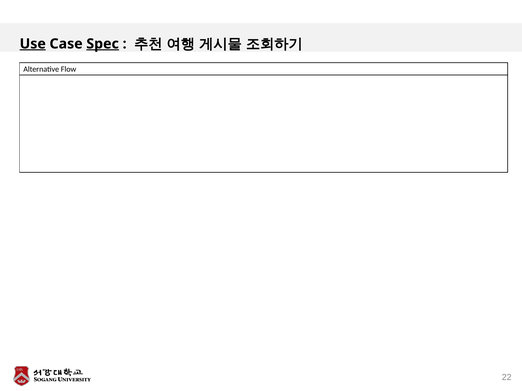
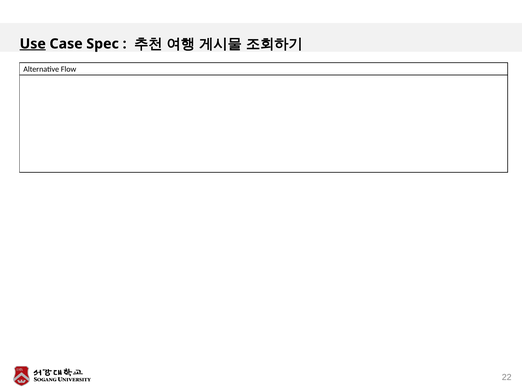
Spec underline: present -> none (103, 44)
